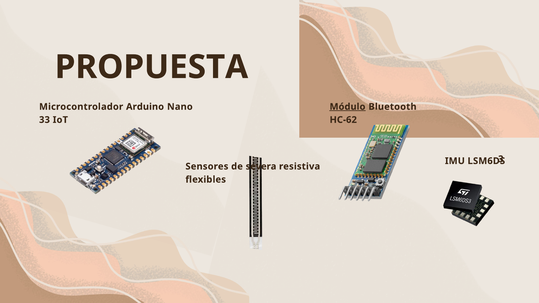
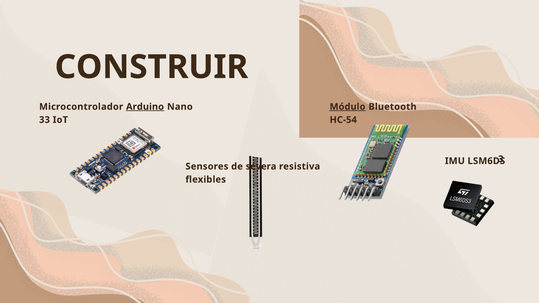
PROPUESTA: PROPUESTA -> CONSTRUIR (151, 67)
Arduino underline: none -> present (145, 107)
HC-62: HC-62 -> HC-54 (343, 120)
